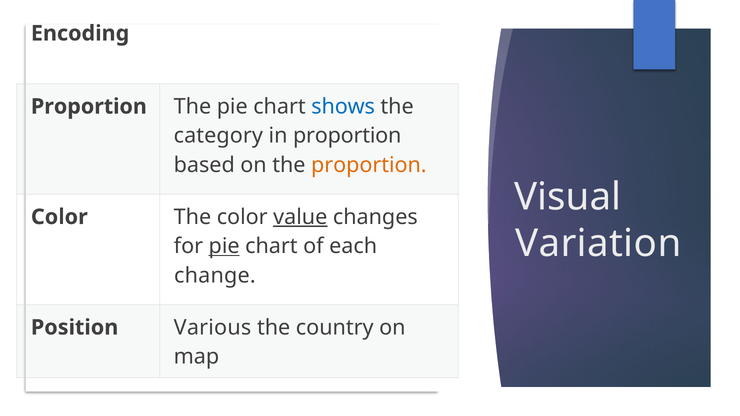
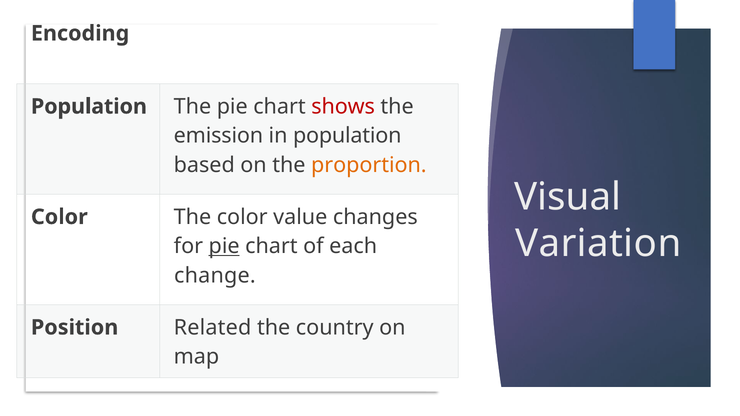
Proportion: Proportion -> Population (89, 107)
shows colour: blue -> red (343, 107)
category: category -> emission (218, 136)
in proportion: proportion -> population (347, 136)
value underline: present -> none (300, 217)
Various: Various -> Related (213, 328)
